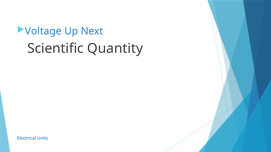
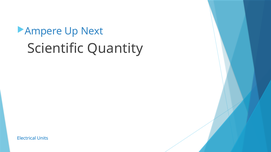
Voltage: Voltage -> Ampere (43, 31)
